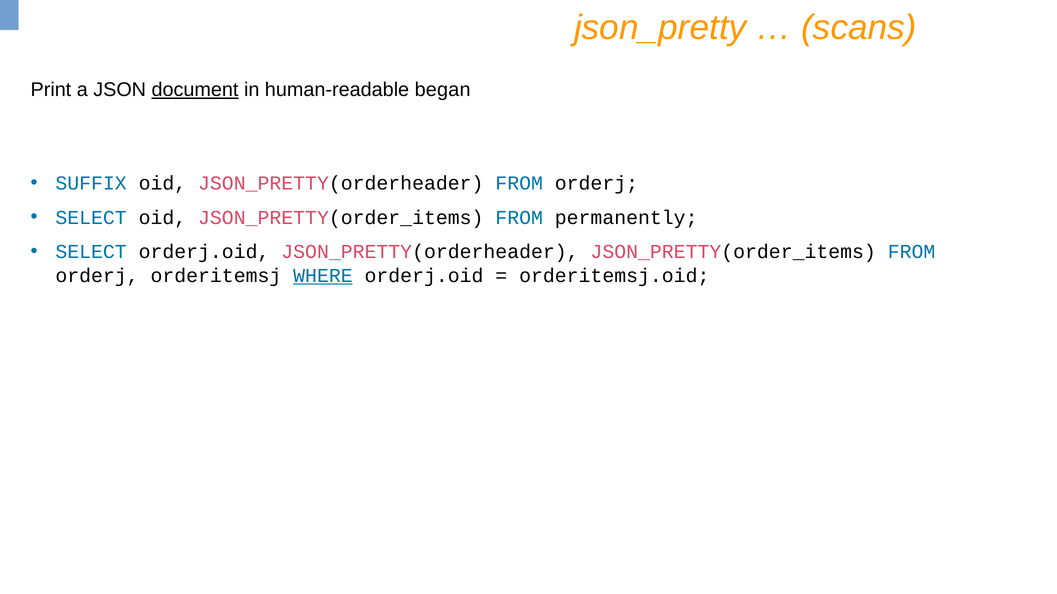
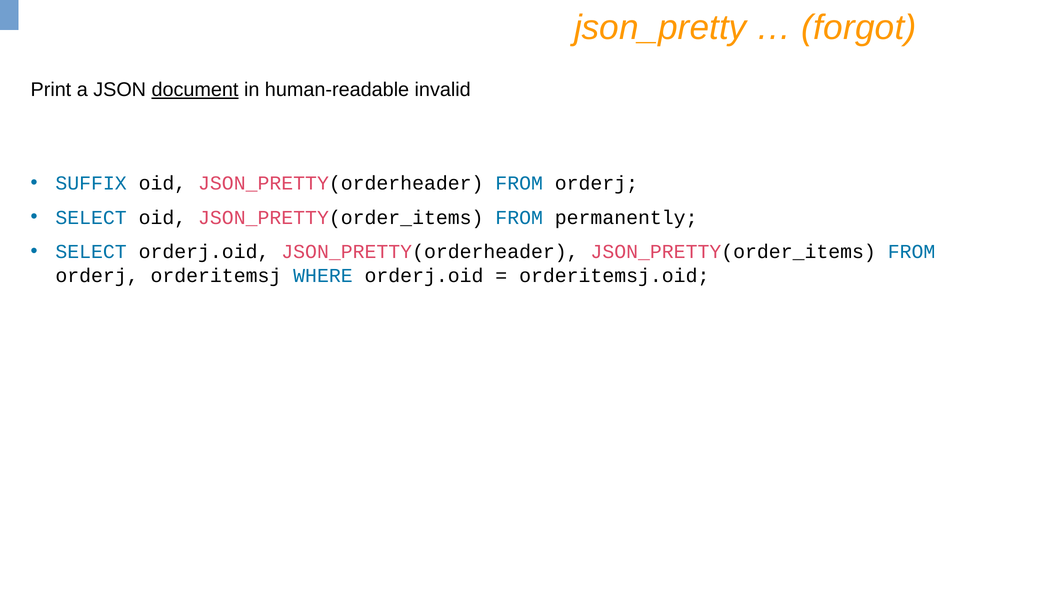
scans: scans -> forgot (859, 28)
began: began -> invalid (443, 90)
WHERE underline: present -> none (323, 276)
